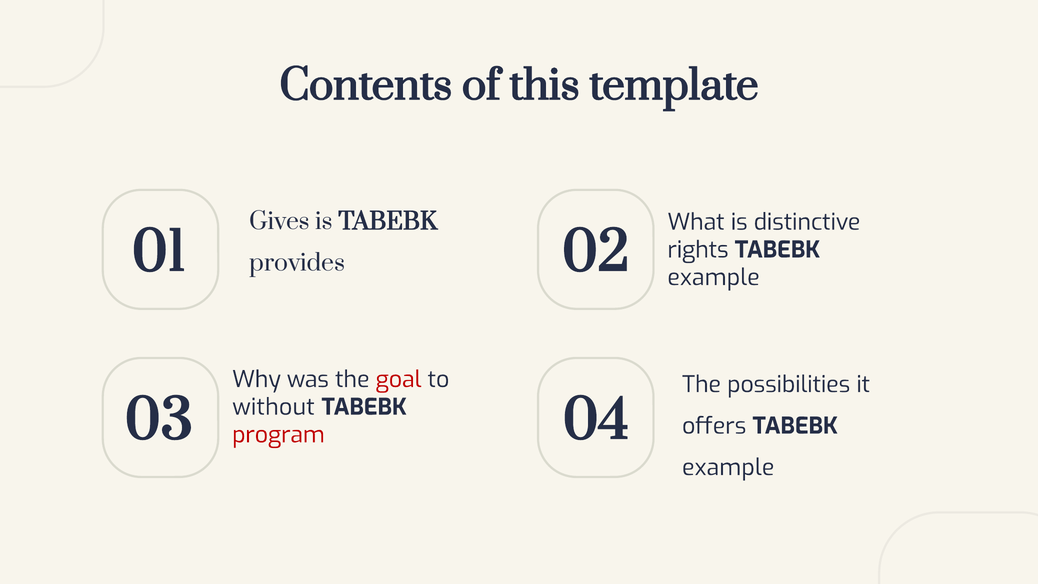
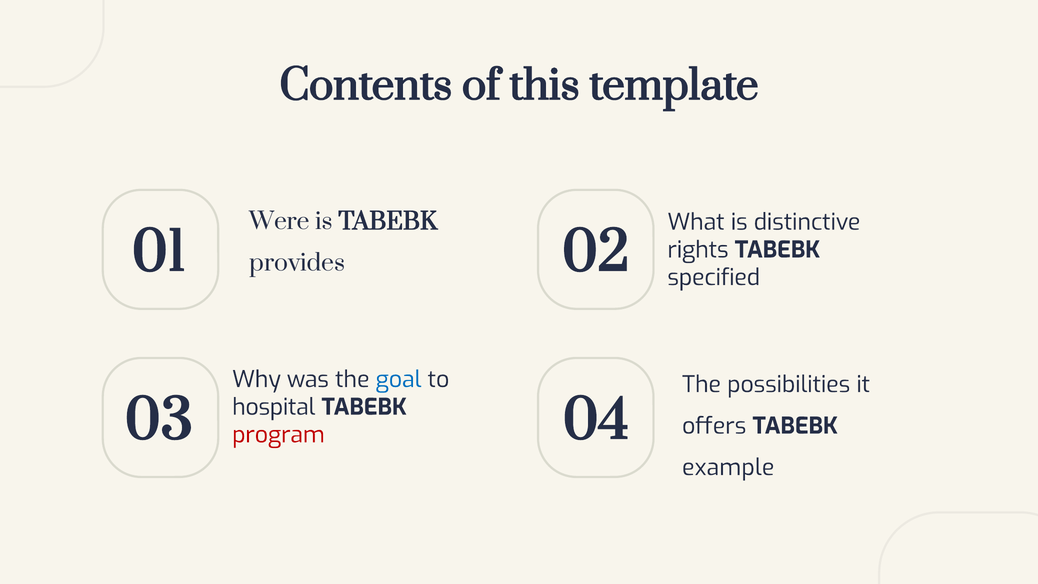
Gives: Gives -> Were (280, 222)
example: example -> specified (714, 277)
goal colour: red -> blue (398, 379)
without: without -> hospital (274, 407)
